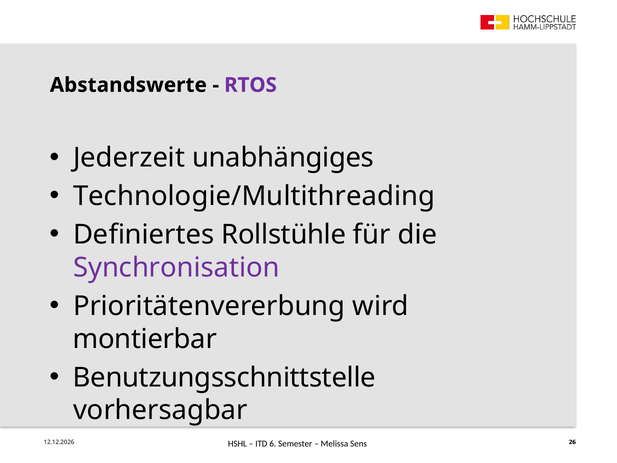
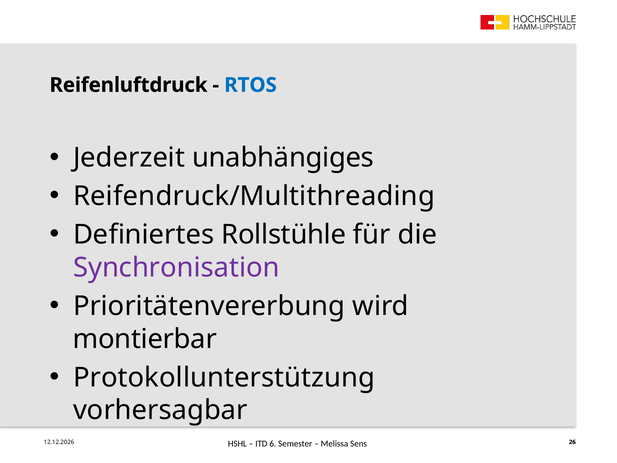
Abstandswerte: Abstandswerte -> Reifenluftdruck (128, 85)
RTOS colour: purple -> blue (251, 85)
Technologie/Multithreading: Technologie/Multithreading -> Reifendruck/Multithreading (254, 196)
Benutzungsschnittstelle: Benutzungsschnittstelle -> Protokollunterstützung (224, 377)
